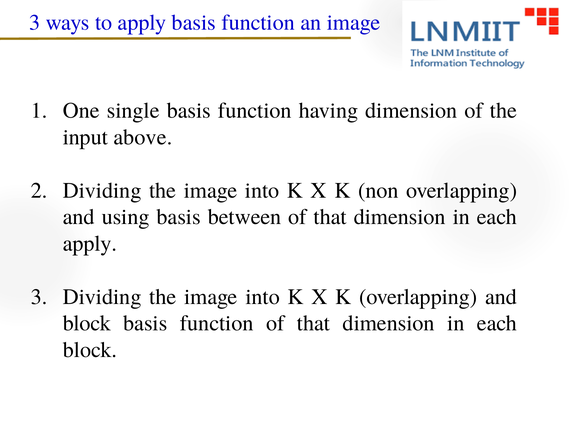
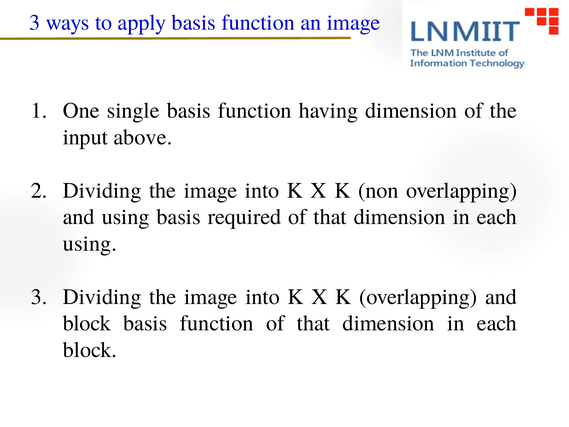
between: between -> required (245, 217)
apply: apply -> using (90, 243)
